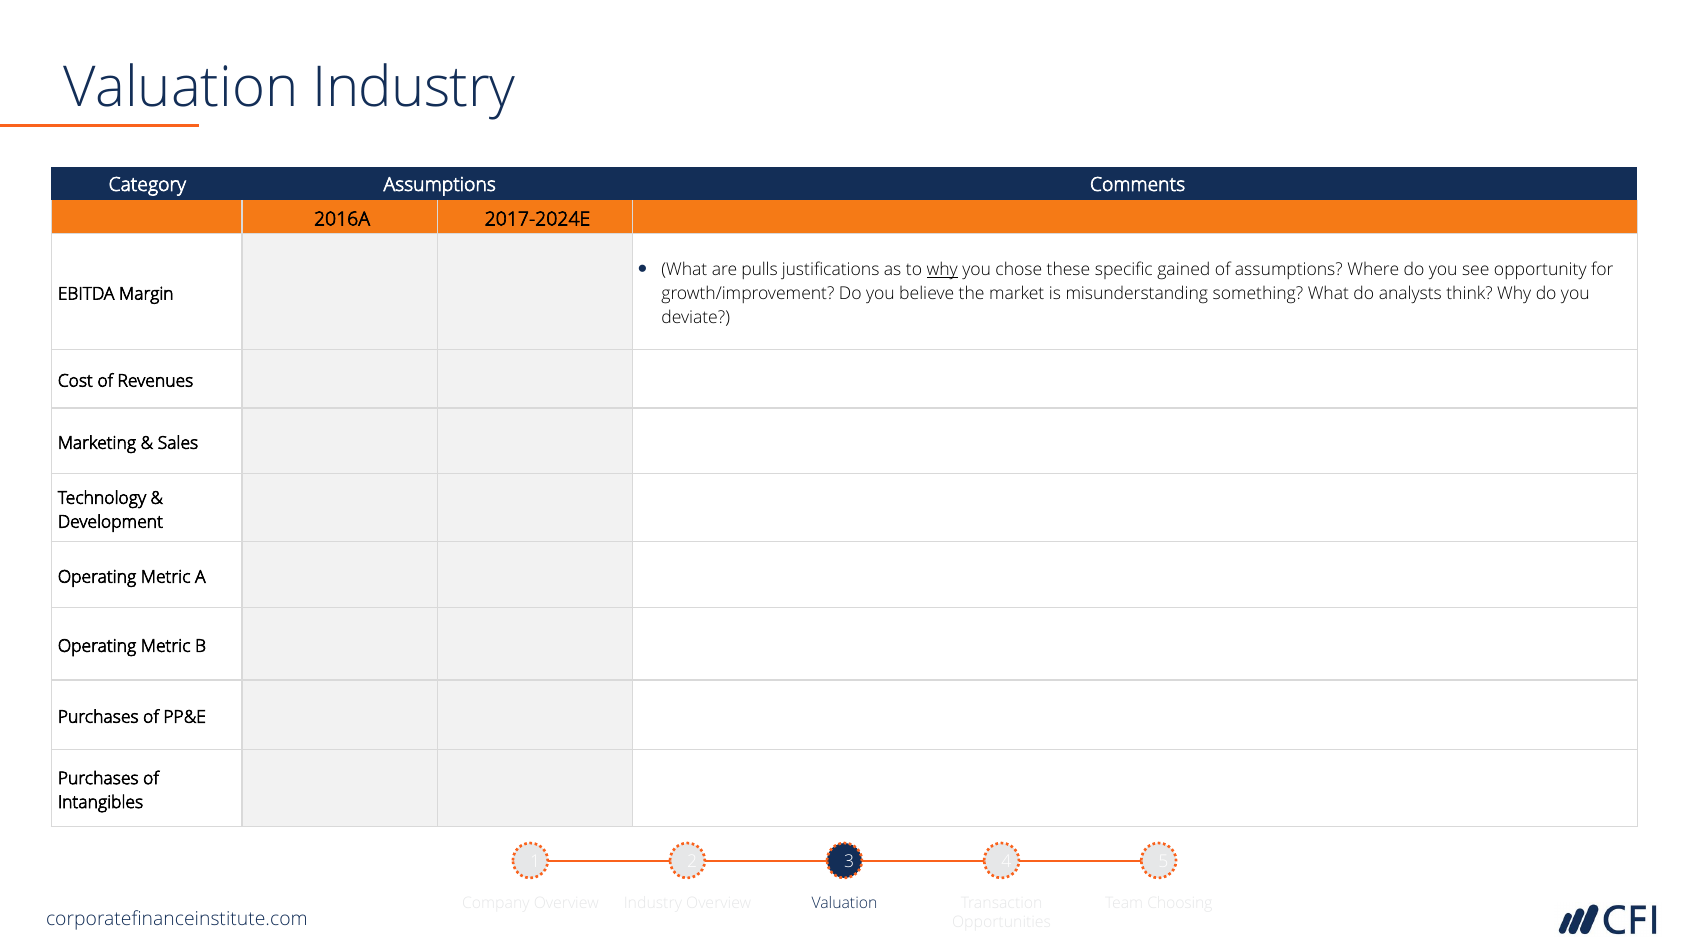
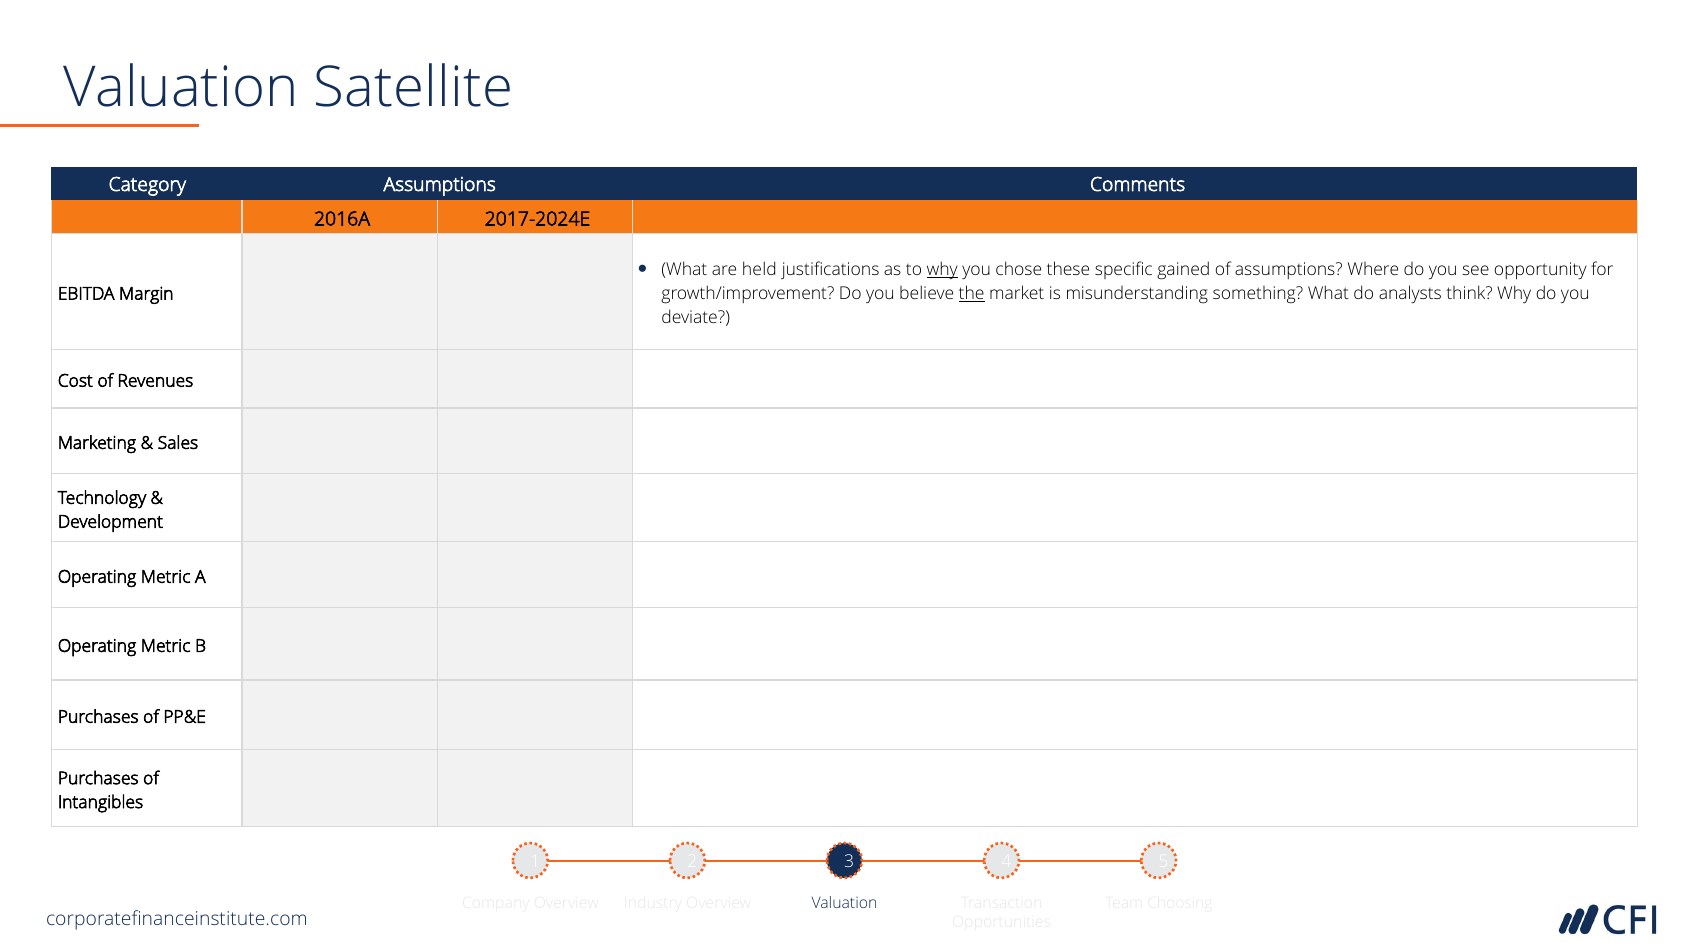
Valuation Industry: Industry -> Satellite (414, 88)
pulls: pulls -> held (759, 270)
the underline: none -> present (972, 294)
